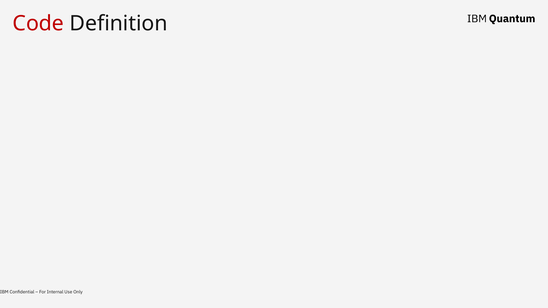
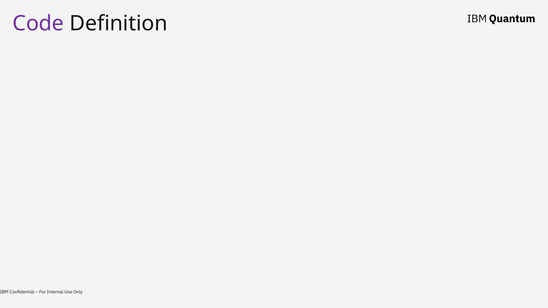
Code colour: red -> purple (38, 23)
